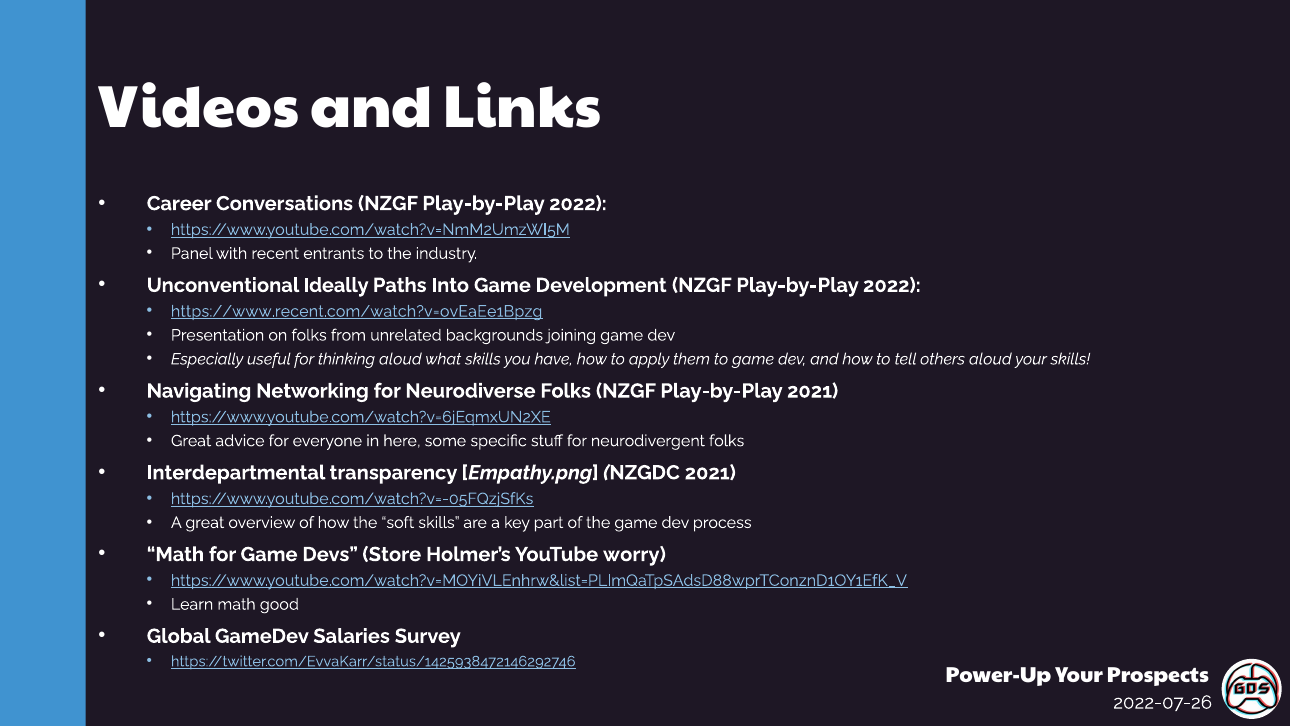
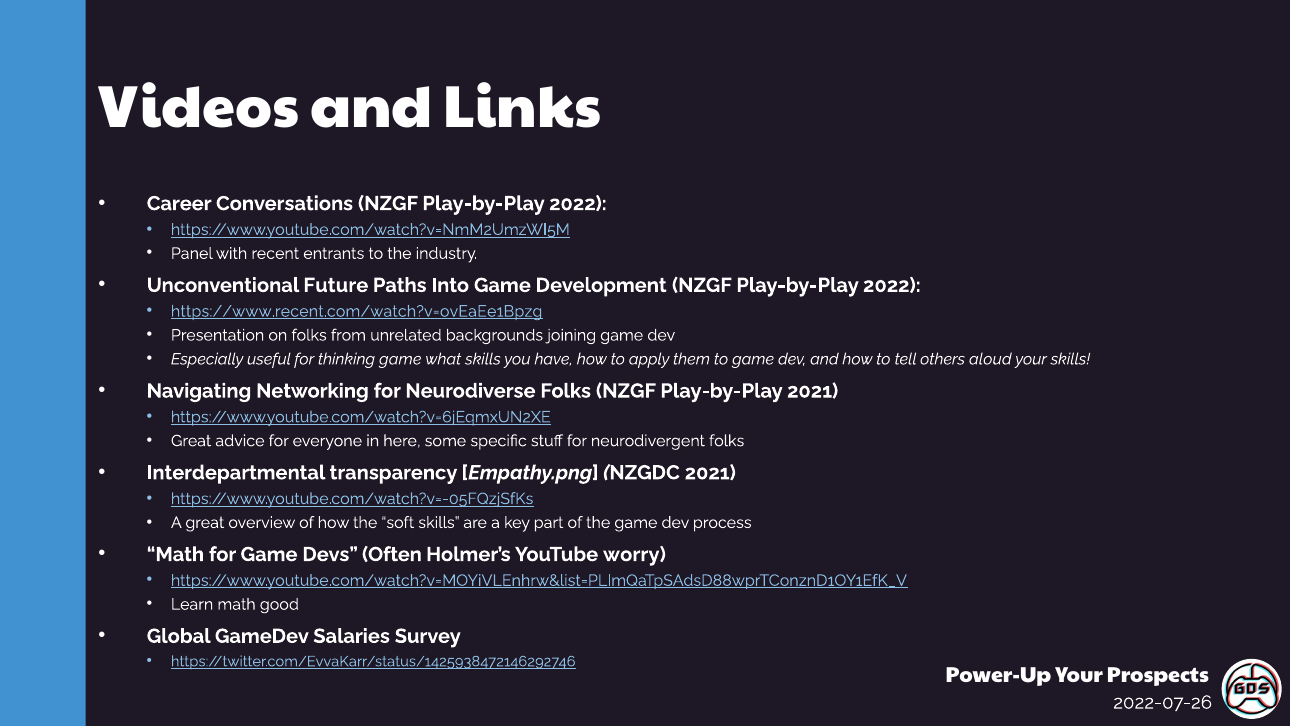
Ideally: Ideally -> Future (336, 285)
thinking aloud: aloud -> game (400, 359)
Store: Store -> Often (392, 554)
